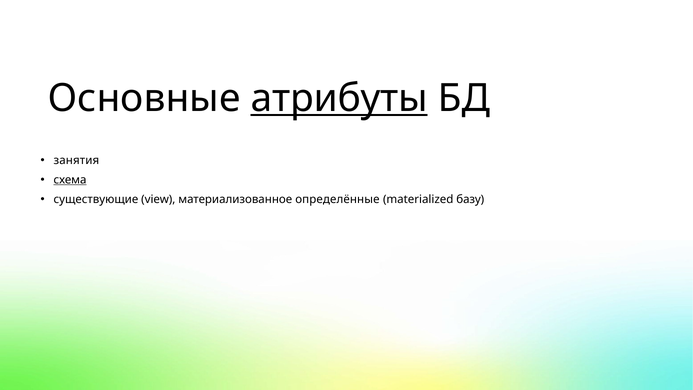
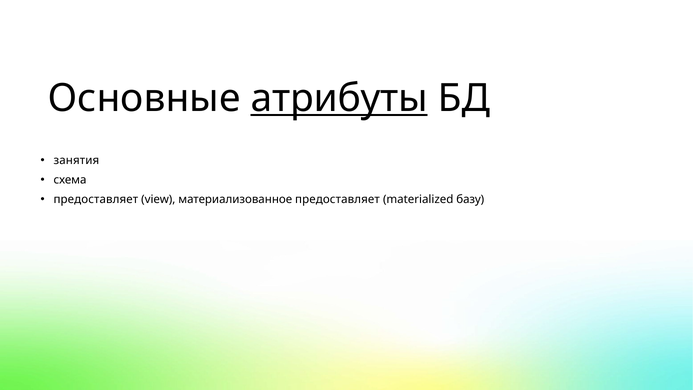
схема underline: present -> none (70, 180)
существующие: существующие -> предоставляет (96, 200)
материализованное определённые: определённые -> предоставляет (337, 200)
